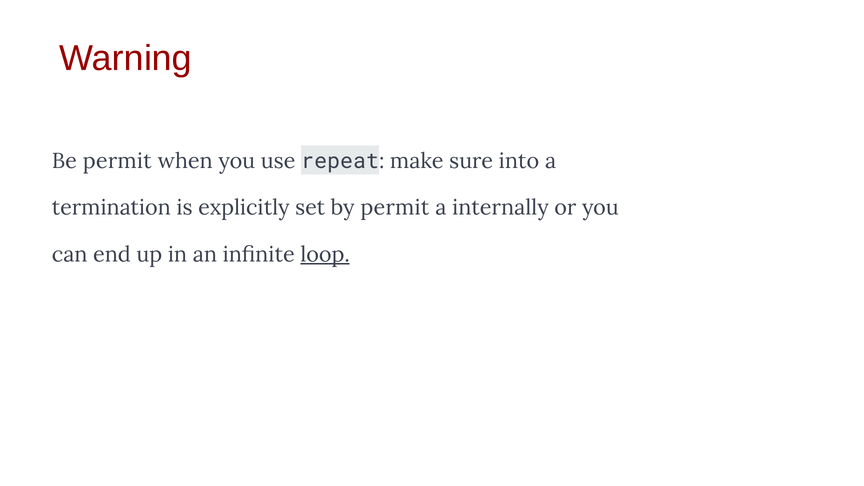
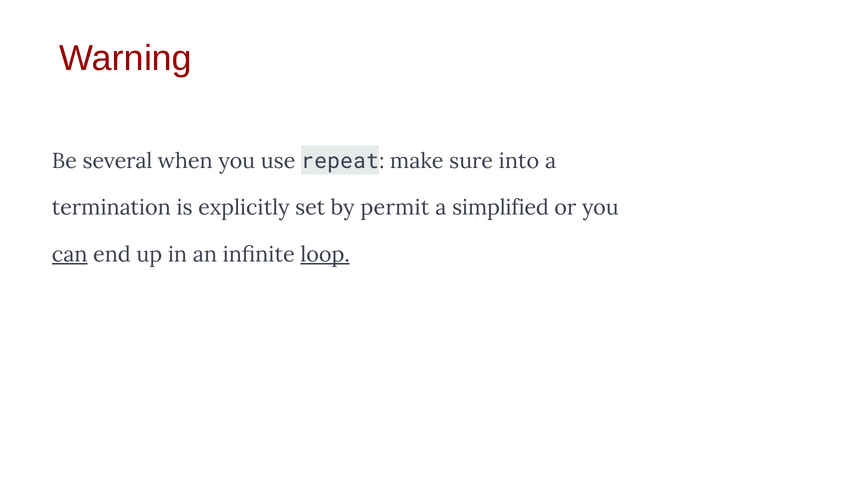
Be permit: permit -> several (117, 161)
internally: internally -> simplified (501, 208)
can underline: none -> present (70, 254)
